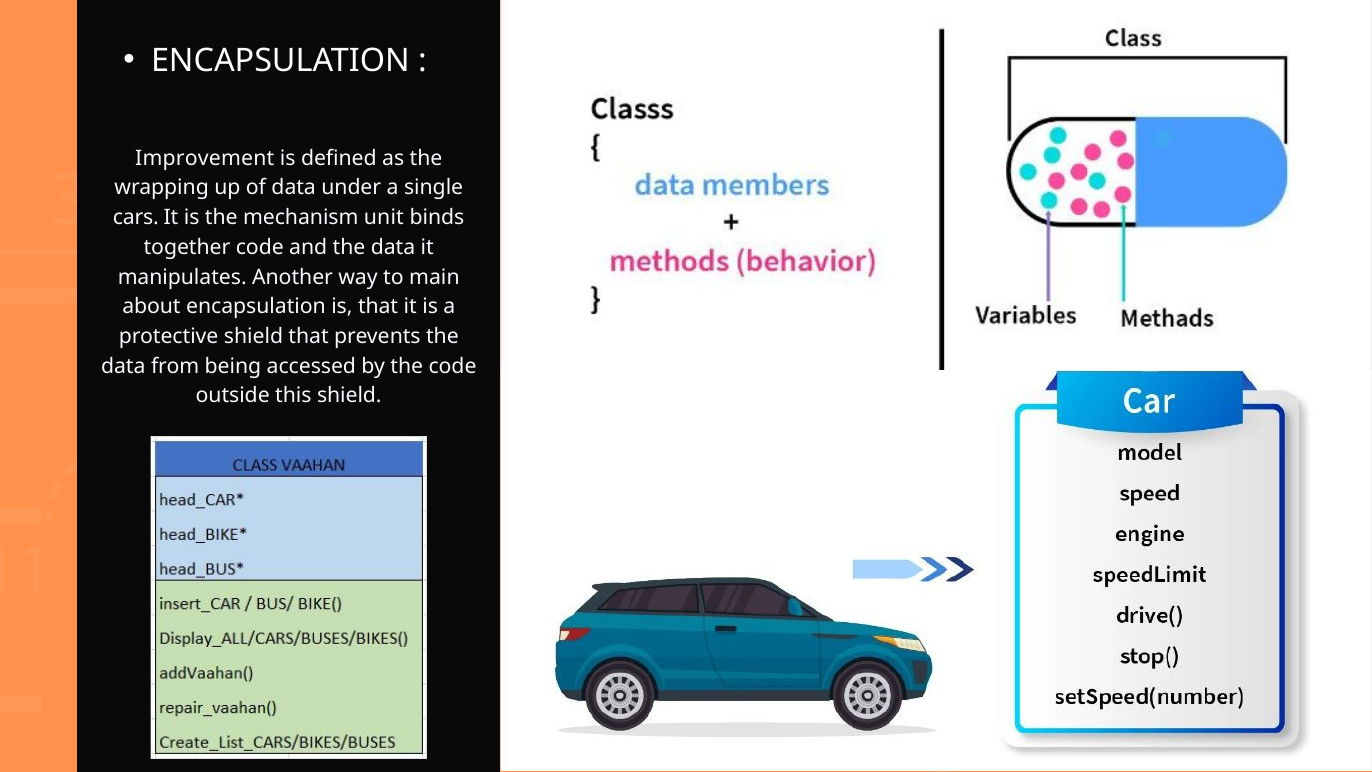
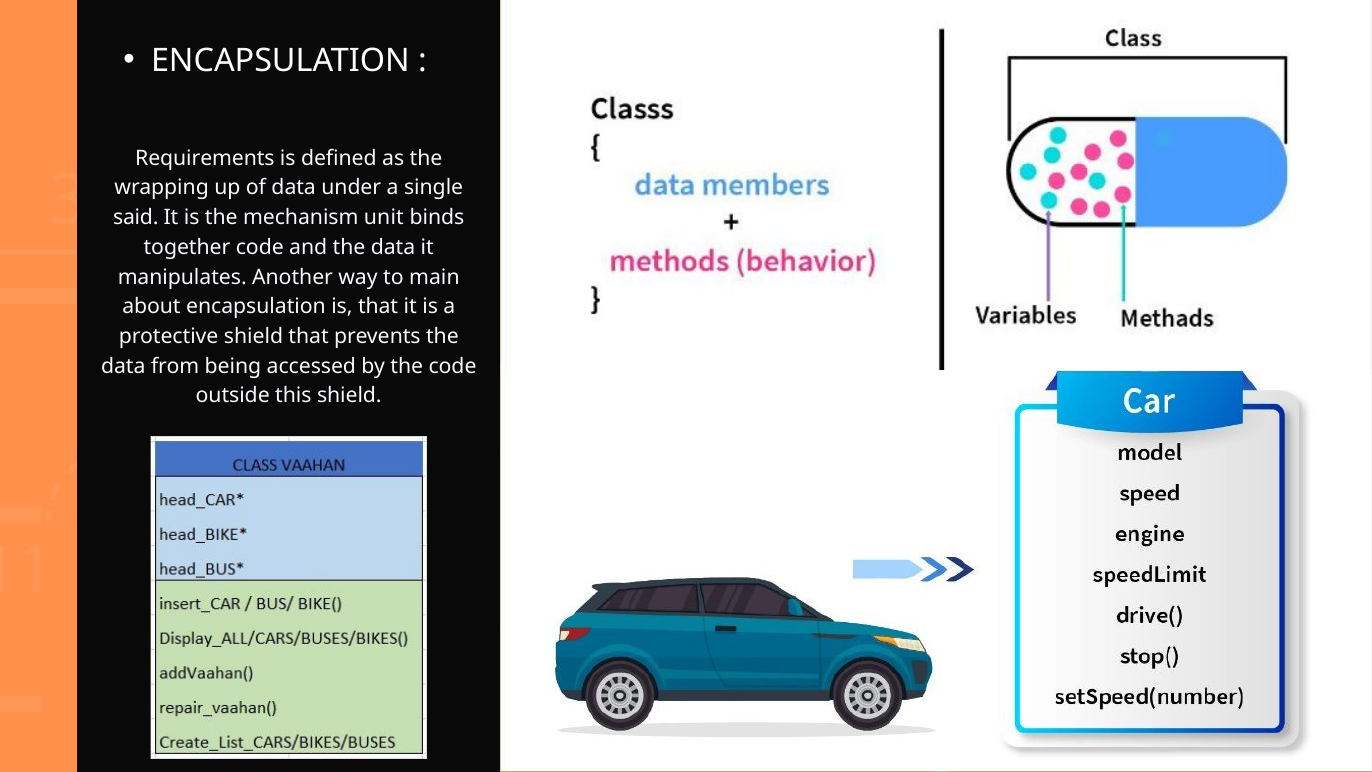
Improvement: Improvement -> Requirements (205, 158)
cars: cars -> said (136, 218)
